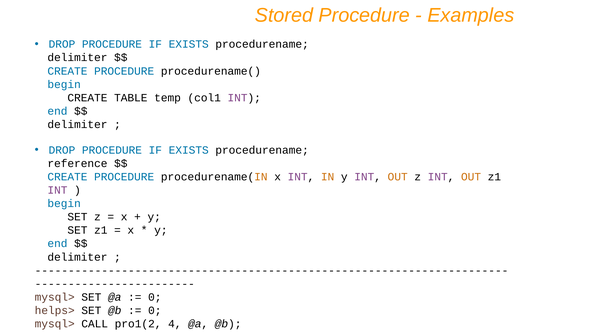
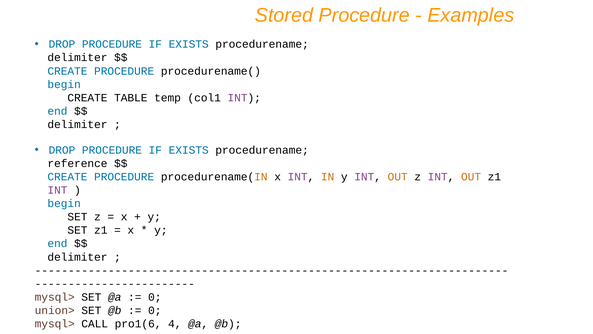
helps>: helps> -> union> (55, 310)
pro1(2: pro1(2 -> pro1(6 (138, 323)
